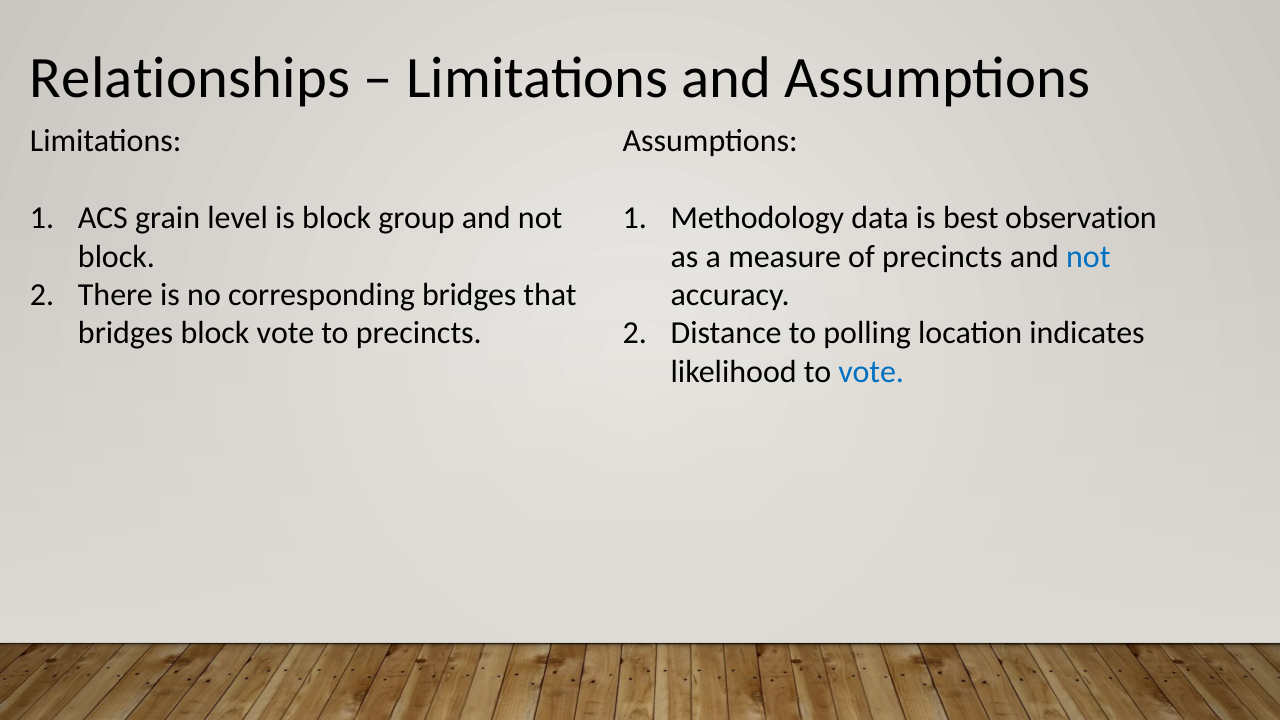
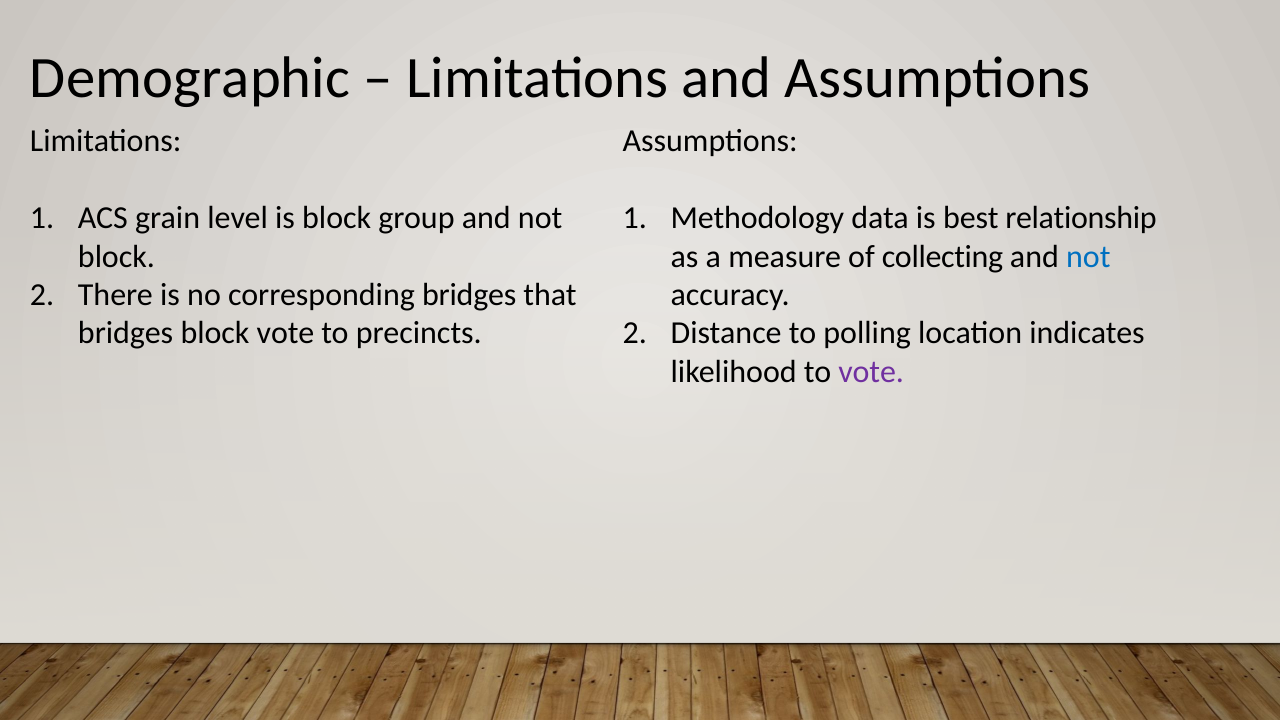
Relationships: Relationships -> Demographic (190, 78)
observation: observation -> relationship (1081, 218)
of precincts: precincts -> collecting (943, 257)
vote colour: blue -> purple (871, 372)
